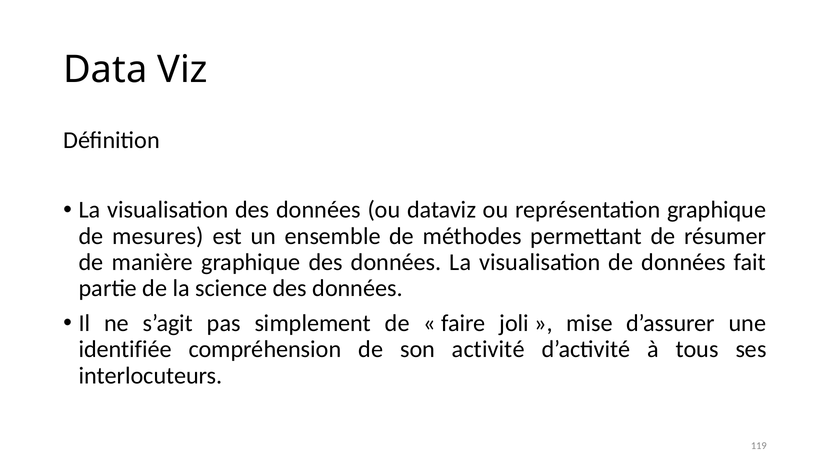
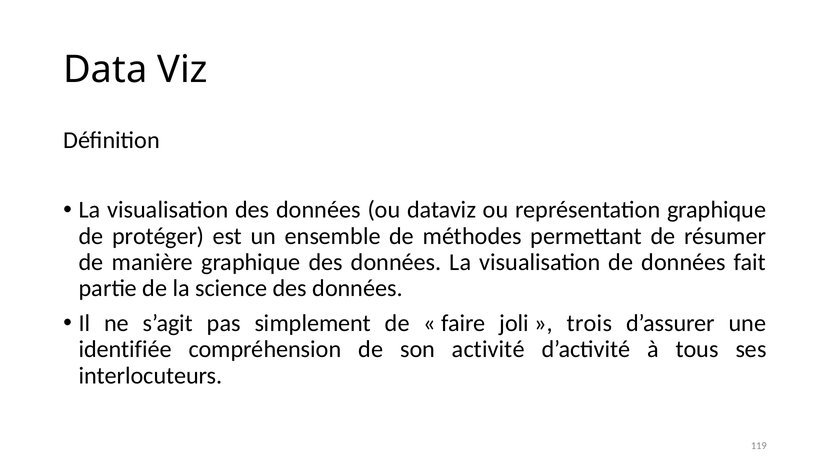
mesures: mesures -> protéger (158, 236)
mise: mise -> trois (589, 323)
